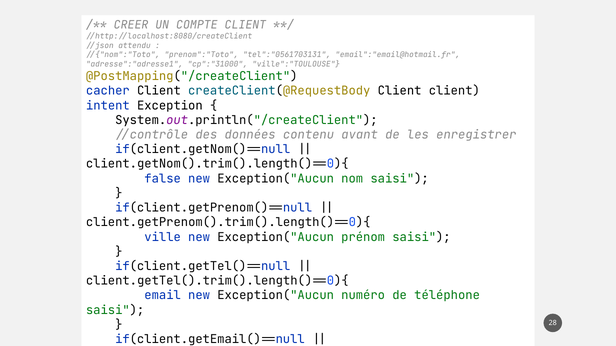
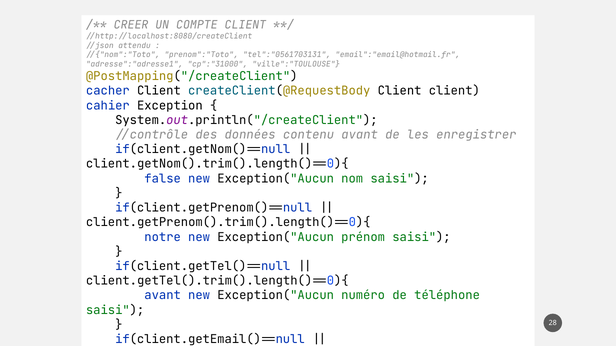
intent: intent -> cahier (108, 106)
ville: ville -> notre (163, 237)
email: email -> avant (163, 296)
